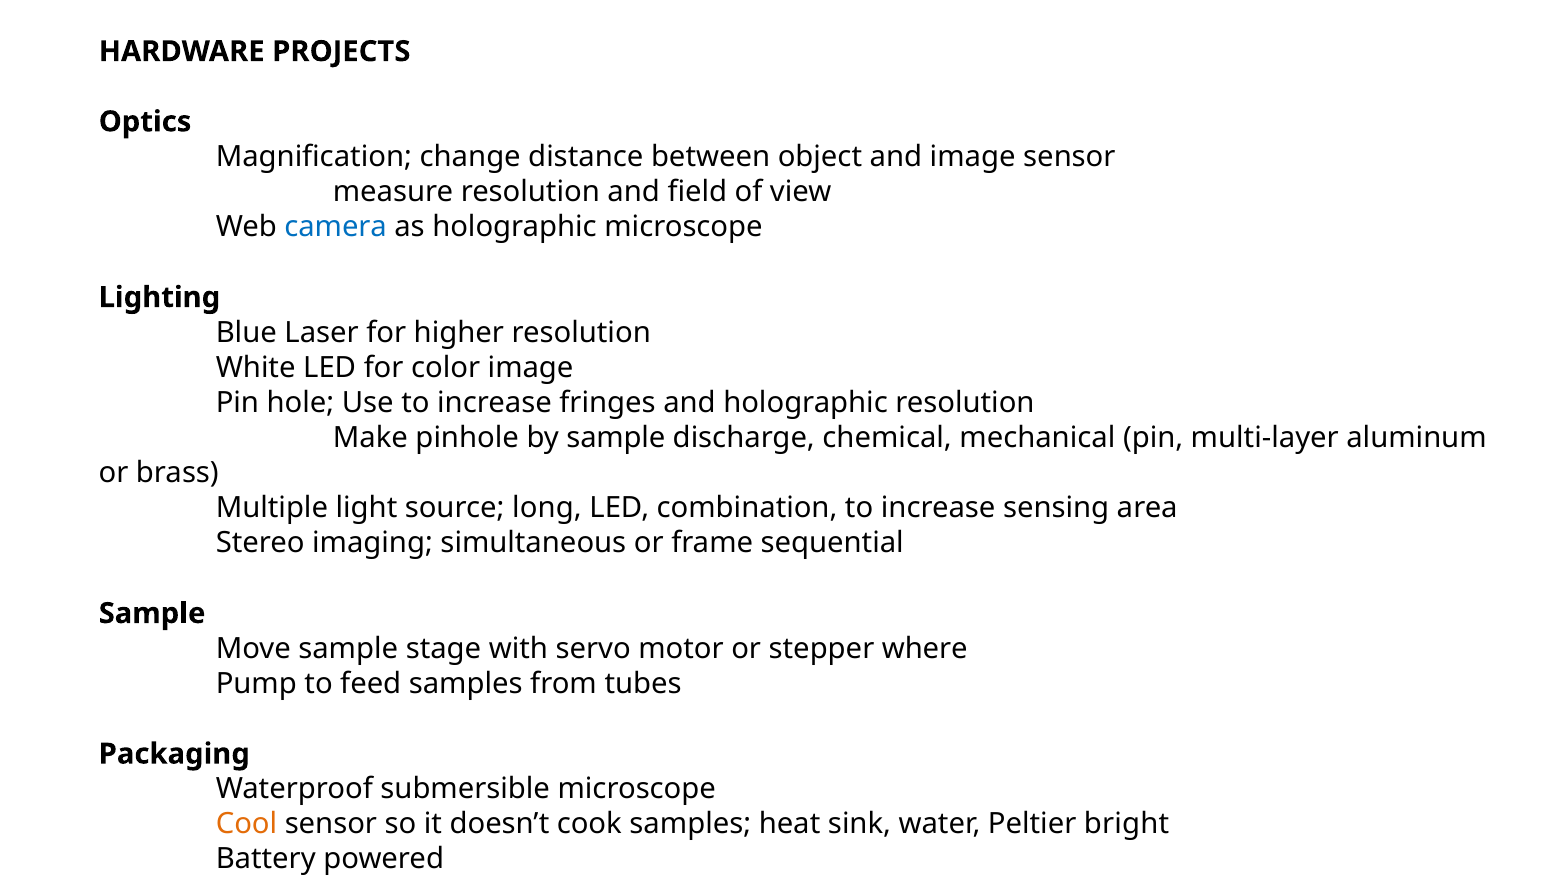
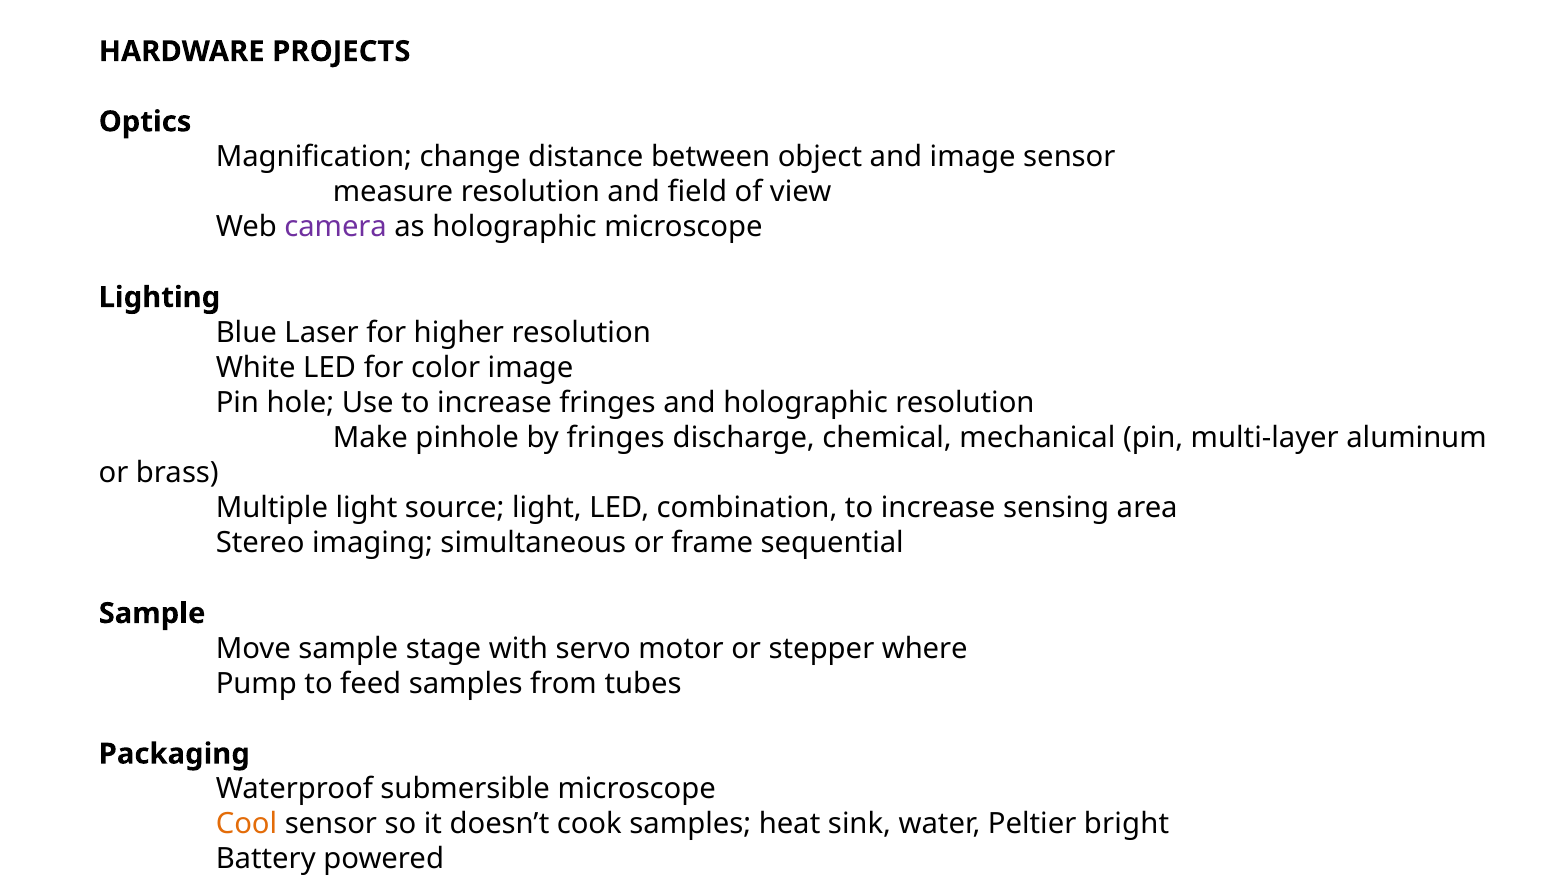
camera colour: blue -> purple (336, 227)
by sample: sample -> fringes (616, 438)
source long: long -> light (547, 508)
